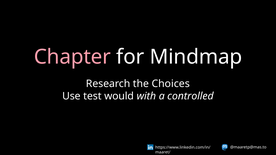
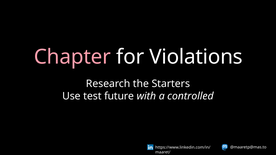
Mindmap: Mindmap -> Violations (196, 57)
Choices: Choices -> Starters (171, 84)
would: would -> future (119, 96)
